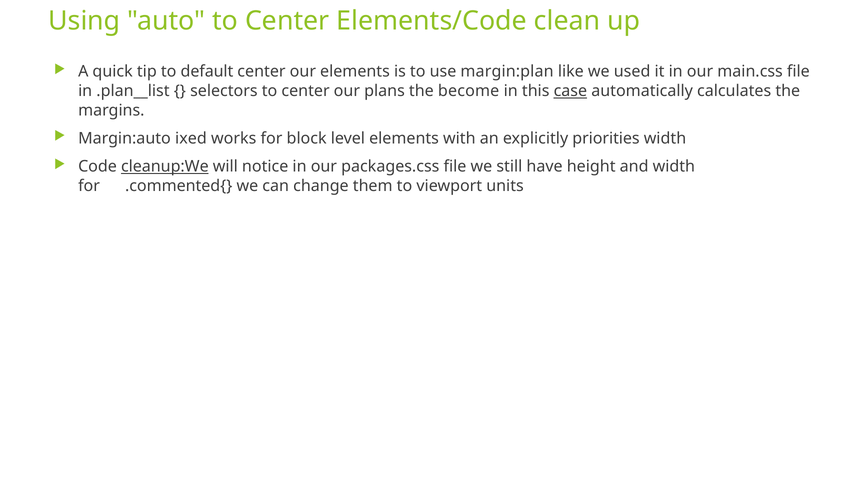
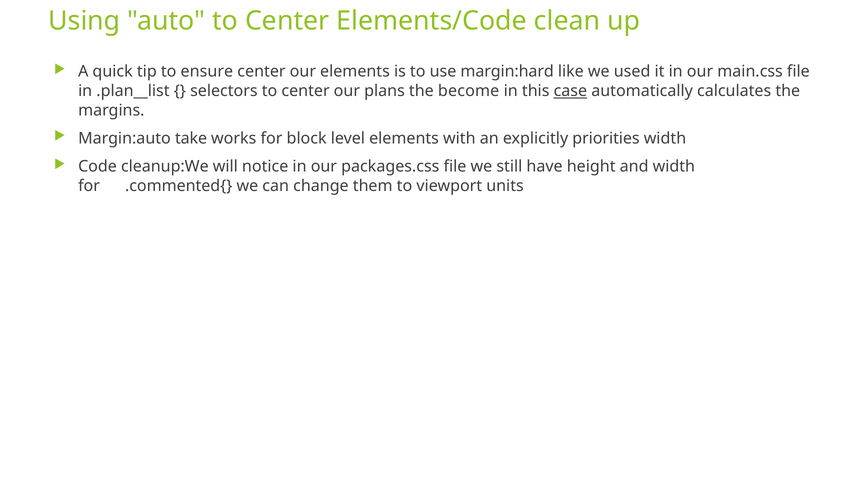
default: default -> ensure (207, 72)
margin:plan: margin:plan -> margin:hard (507, 72)
ixed: ixed -> take (191, 138)
cleanup:We underline: present -> none (165, 167)
